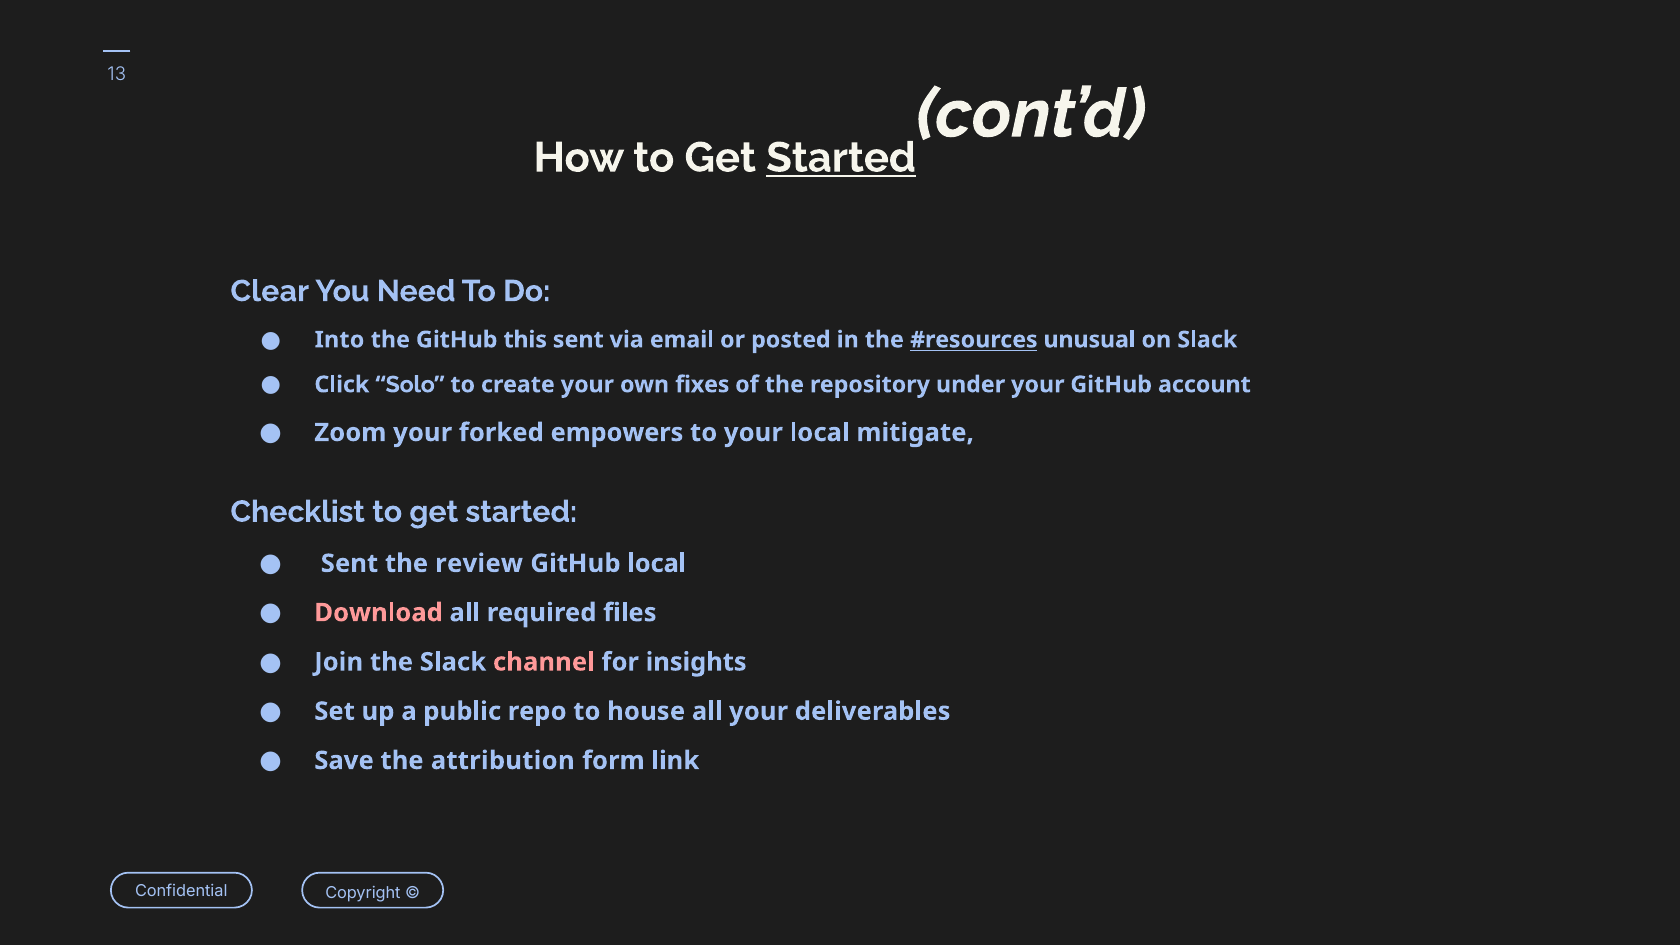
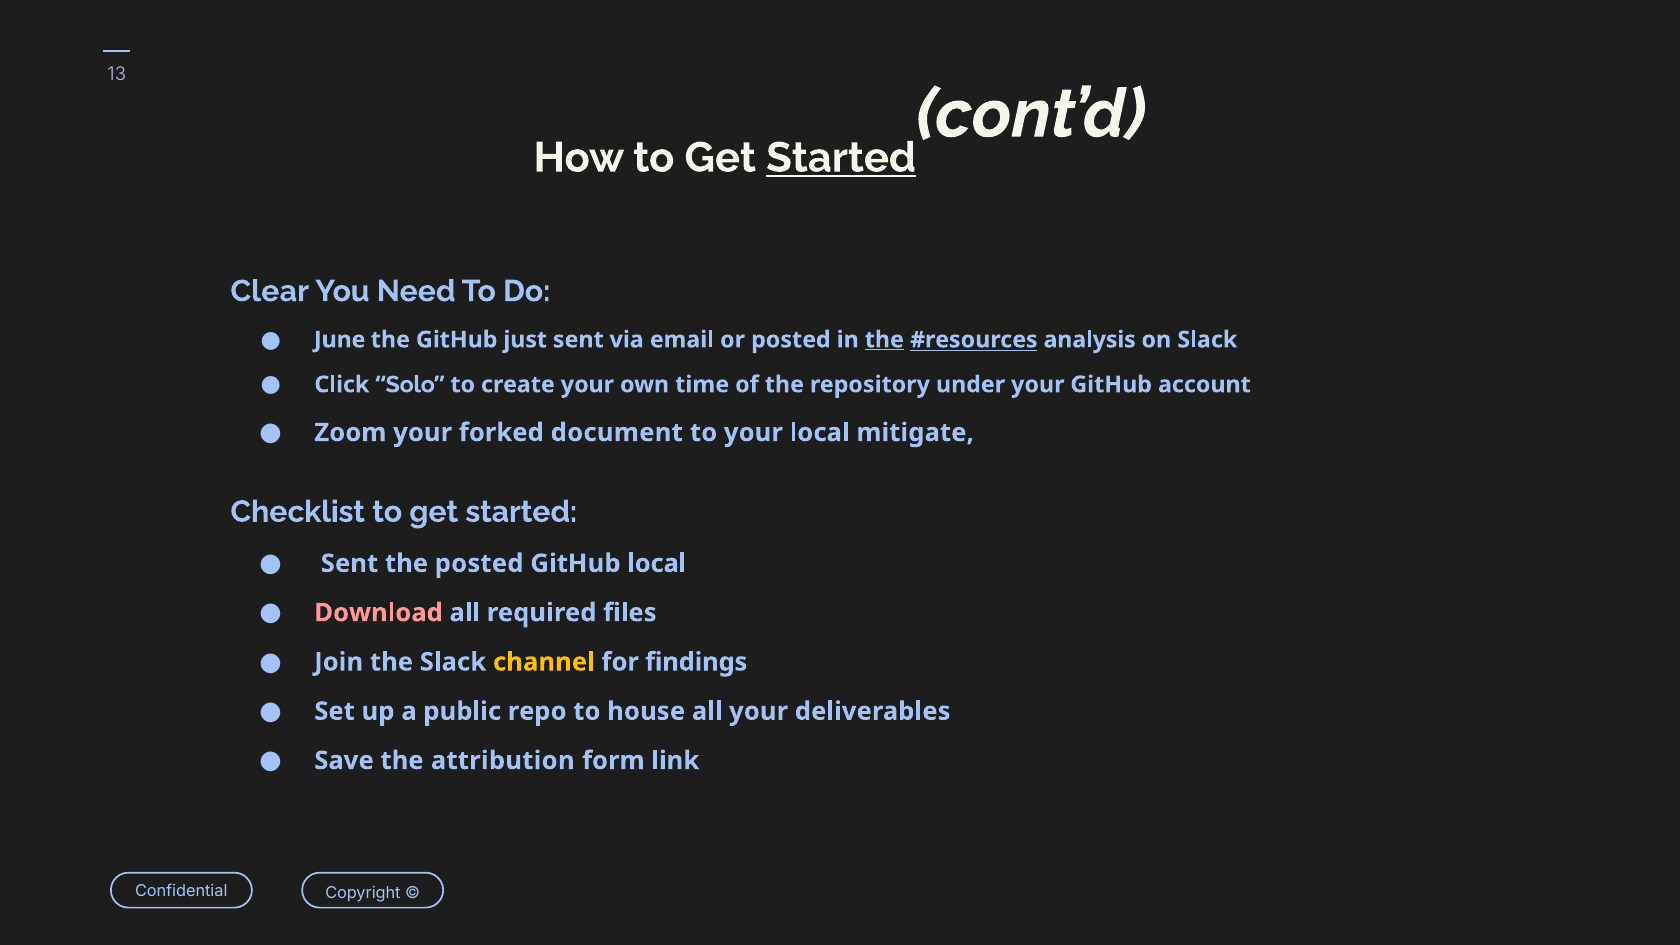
Into: Into -> June (340, 340)
this: this -> just (525, 340)
the underline: none -> present (884, 340)
unusual: unusual -> analysis (1090, 340)
fixes: fixes -> time (702, 385)
empowers: empowers -> document (617, 433)
the review: review -> posted (479, 564)
channel colour: pink -> yellow (544, 662)
insights: insights -> findings (696, 662)
